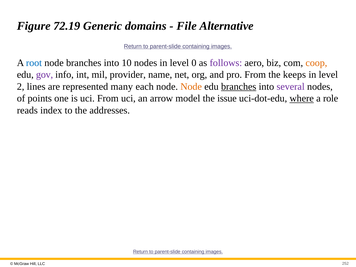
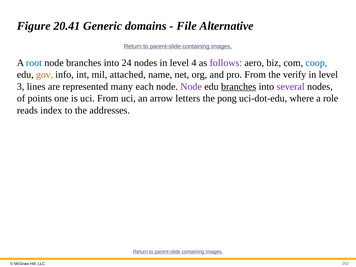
72.19: 72.19 -> 20.41 (67, 26)
10: 10 -> 24 (127, 63)
0: 0 -> 4 (194, 63)
coop colour: orange -> blue (316, 63)
gov colour: purple -> orange (45, 75)
provider: provider -> attached (128, 75)
keeps: keeps -> verify (295, 75)
2: 2 -> 3 (21, 87)
Node colour: orange -> purple (191, 87)
model: model -> letters (188, 98)
issue: issue -> pong (227, 98)
where underline: present -> none (302, 98)
